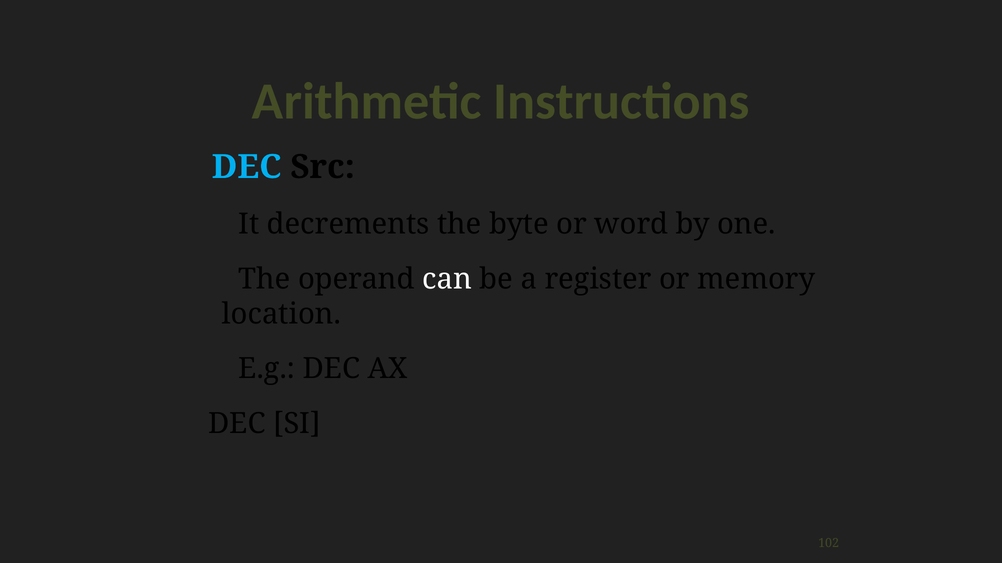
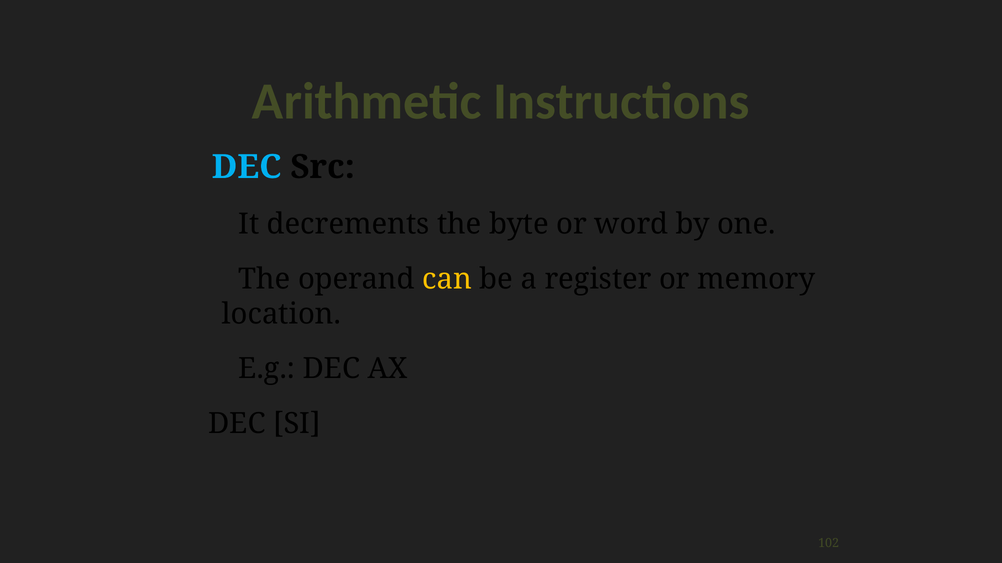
can colour: white -> yellow (447, 279)
